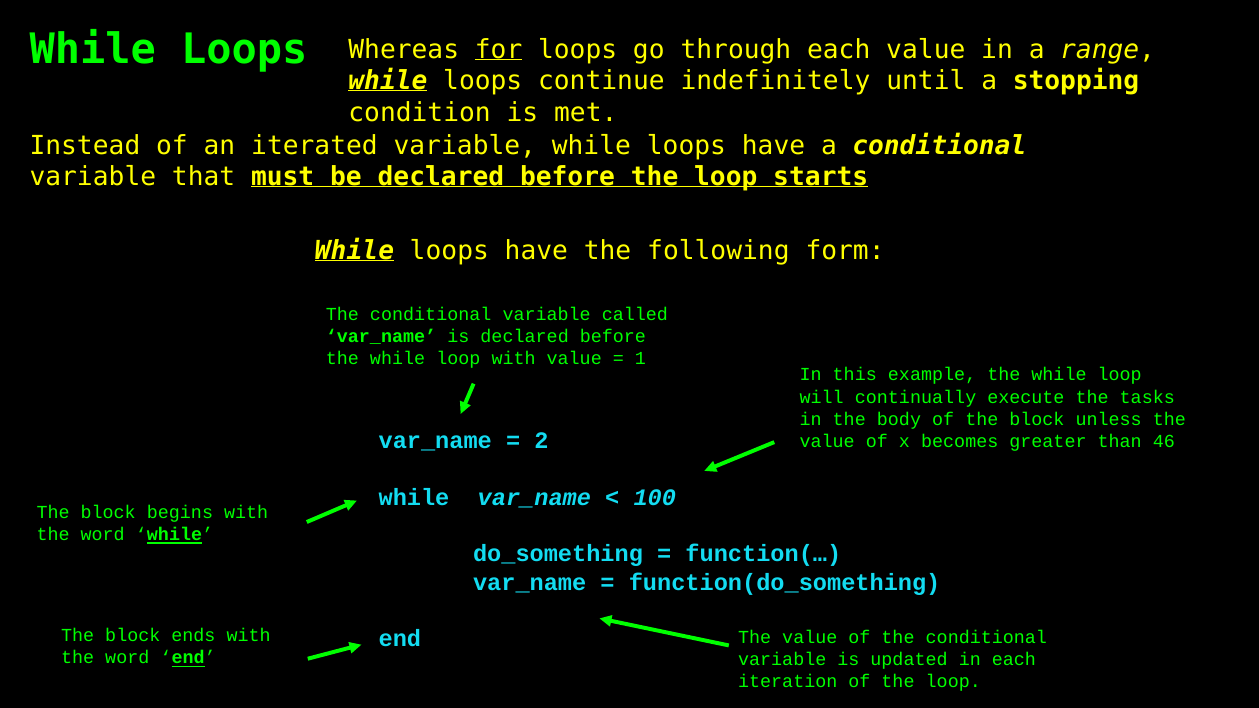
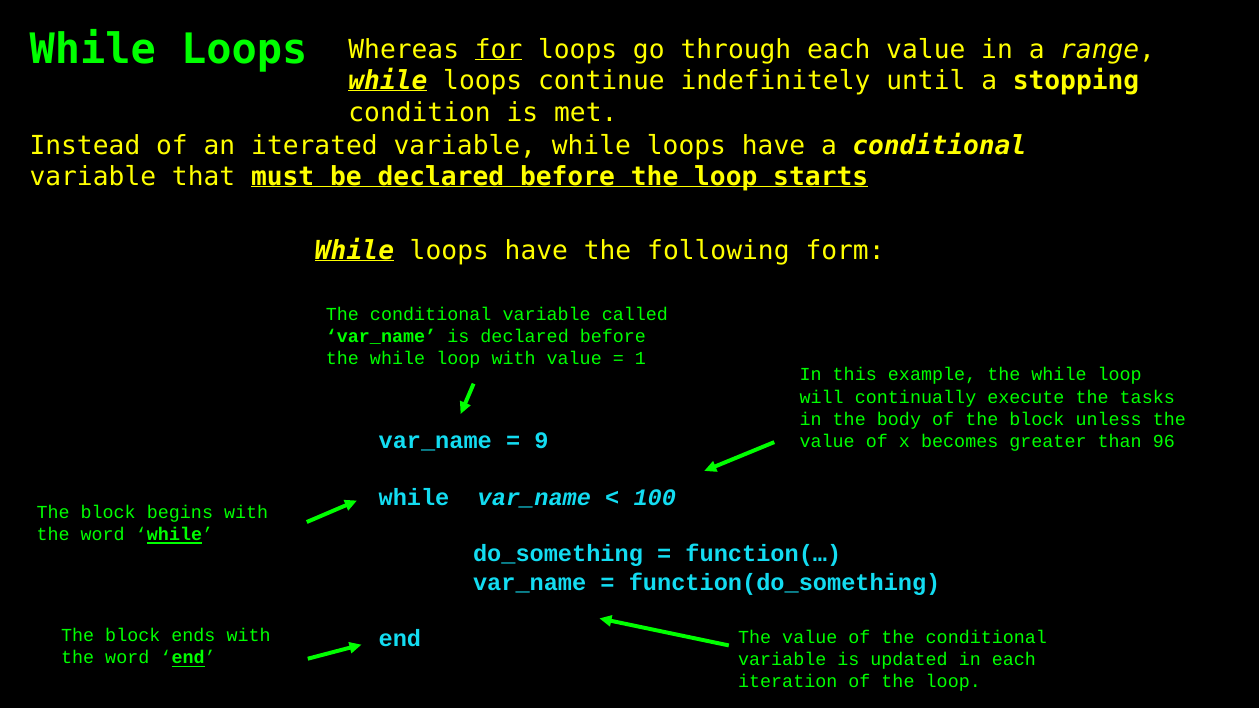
2: 2 -> 9 (541, 441)
46: 46 -> 96 (1164, 441)
